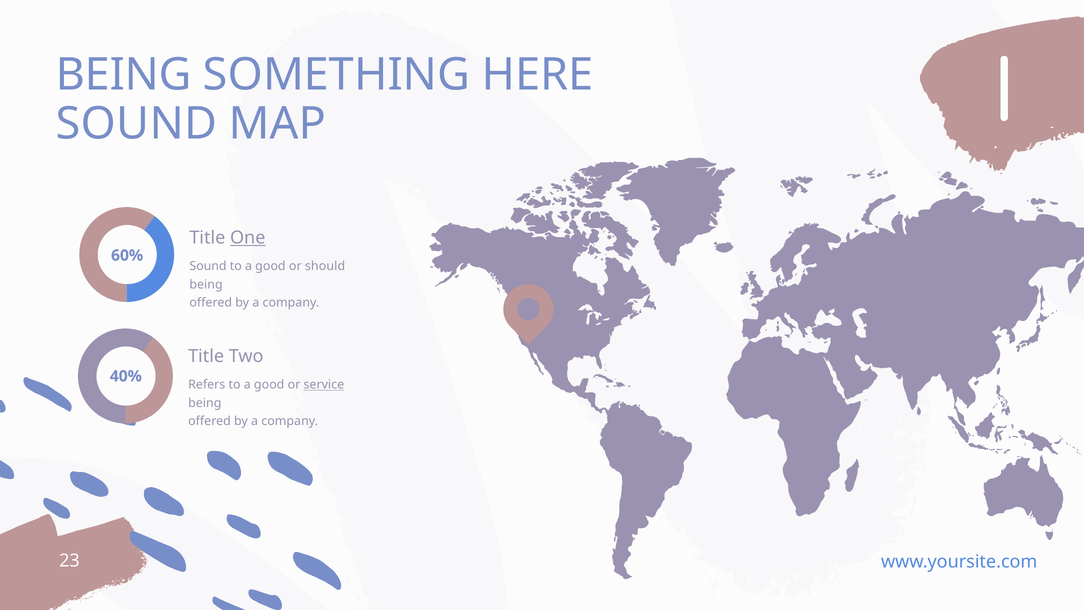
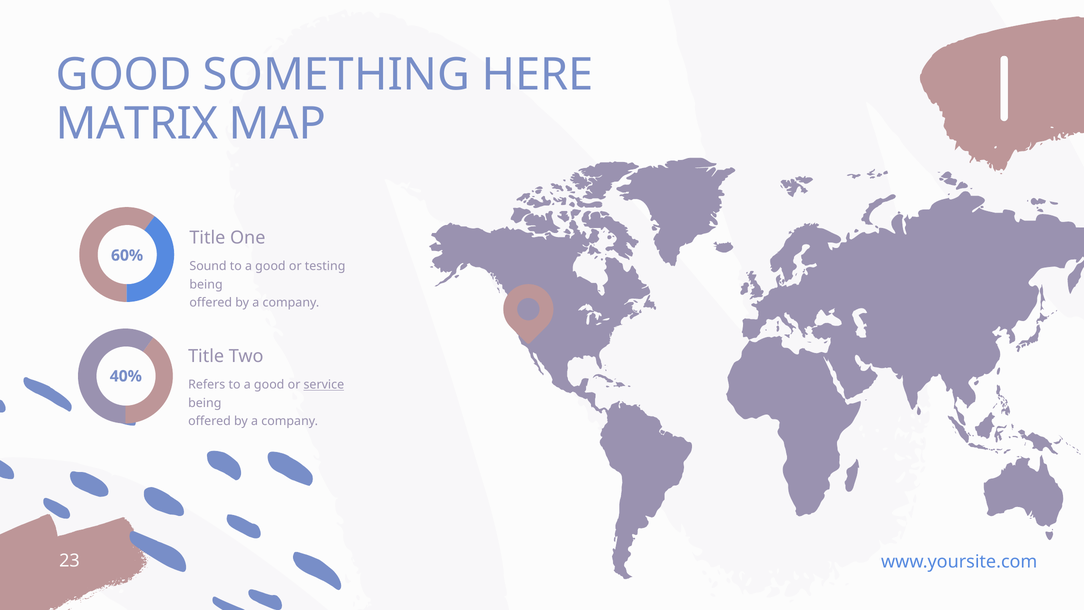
BEING: BEING -> GOOD (124, 75)
SOUND: SOUND -> MATRIX (137, 124)
One underline: present -> none (248, 237)
should: should -> testing (325, 266)
